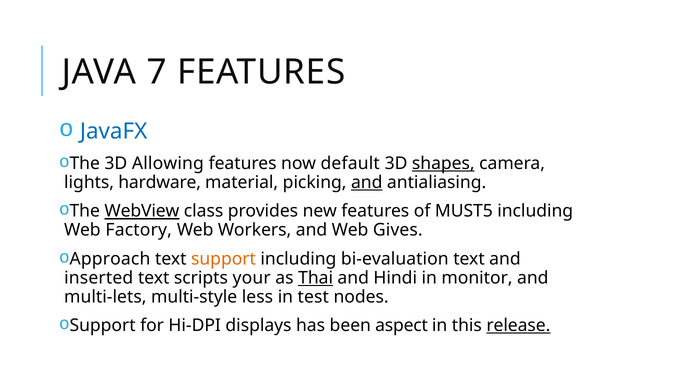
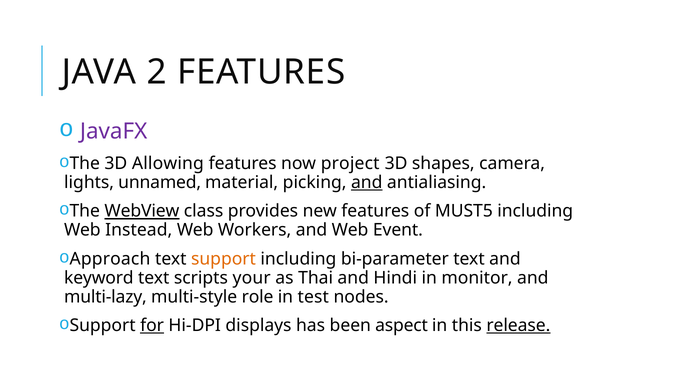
7: 7 -> 2 (157, 72)
JavaFX colour: blue -> purple (114, 131)
default: default -> project (350, 163)
shapes underline: present -> none (443, 163)
hardware: hardware -> unnamed (160, 182)
Factory: Factory -> Instead (139, 230)
Gives: Gives -> Event (398, 230)
bi-evaluation: bi-evaluation -> bi-parameter (395, 259)
inserted: inserted -> keyword (99, 278)
Thai underline: present -> none (316, 278)
multi-lets: multi-lets -> multi-lazy (105, 296)
less: less -> role (258, 296)
for underline: none -> present (152, 325)
